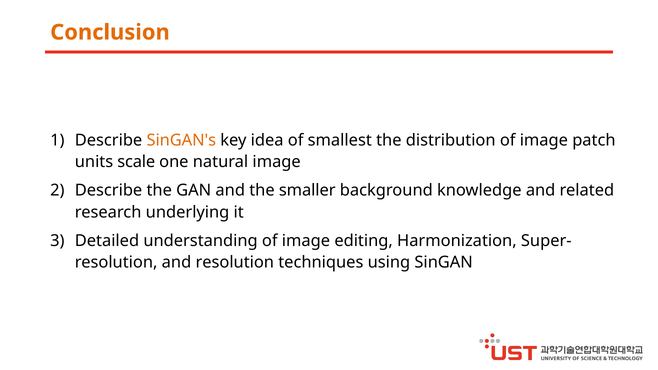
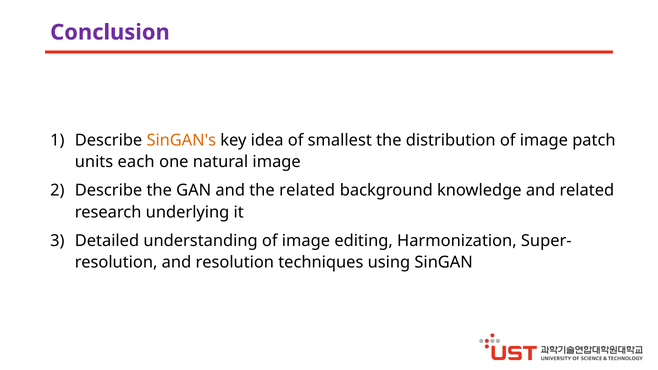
Conclusion colour: orange -> purple (110, 32)
scale: scale -> each (136, 162)
the smaller: smaller -> related (307, 191)
